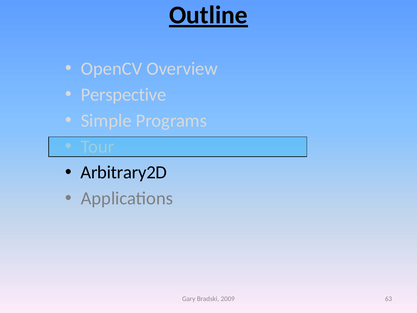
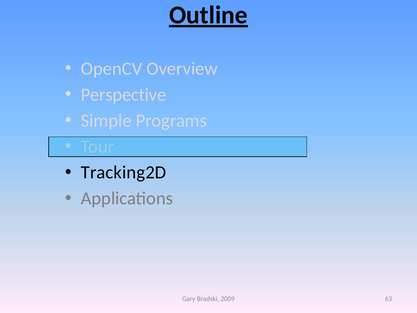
Arbitrary2D: Arbitrary2D -> Tracking2D (124, 172)
